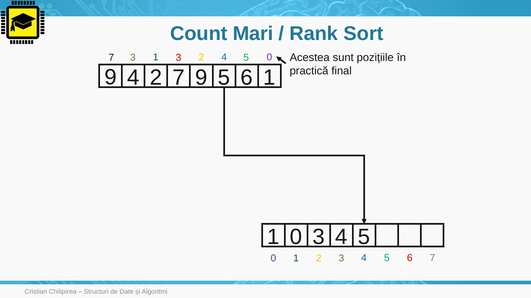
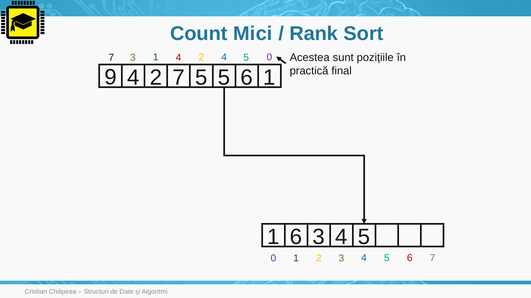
Mari: Mari -> Mici (253, 34)
1 3: 3 -> 4 (179, 58)
7 9: 9 -> 5 (201, 78)
1 0: 0 -> 6 (296, 237)
